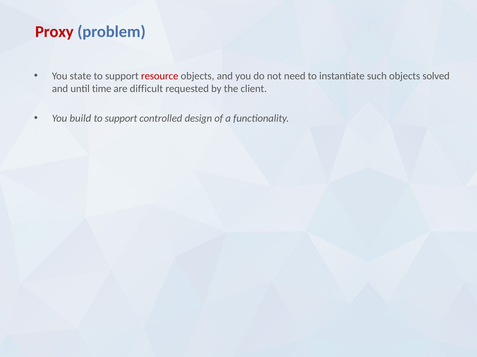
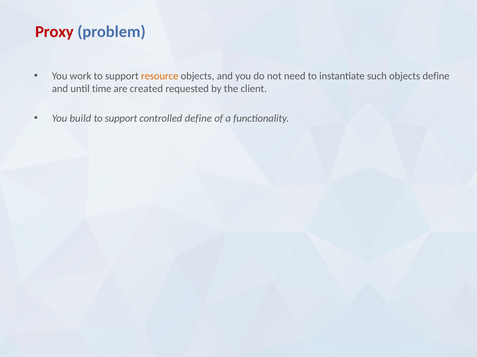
state: state -> work (81, 76)
resource colour: red -> orange (160, 76)
objects solved: solved -> define (436, 76)
difficult: difficult -> created (146, 89)
controlled design: design -> define (198, 119)
